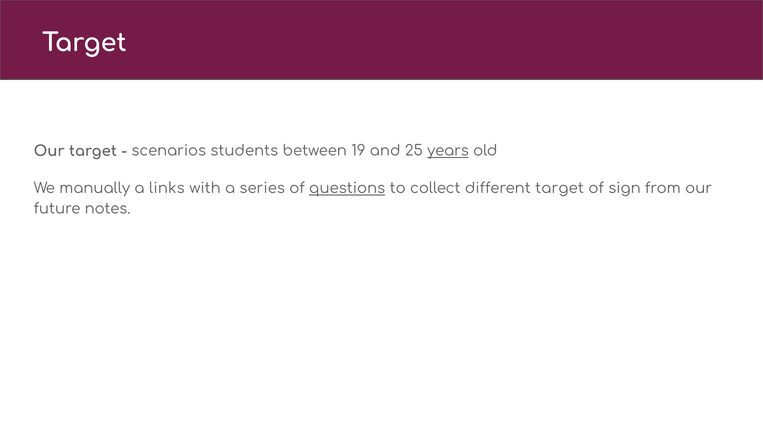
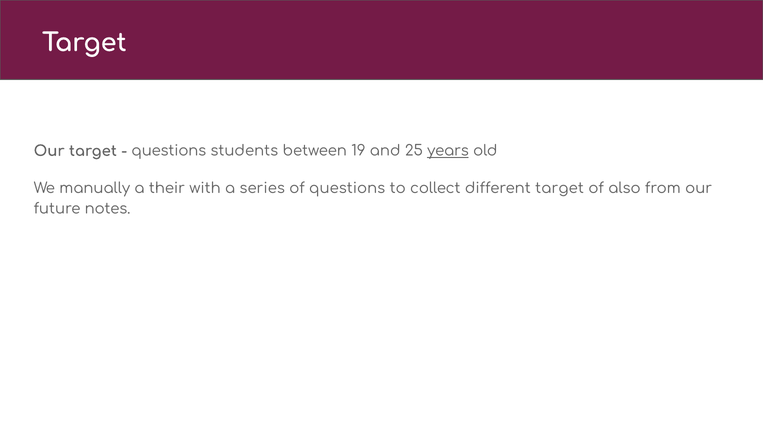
scenarios: scenarios -> questions (169, 151)
links: links -> their (167, 189)
questions underline: present -> none (347, 189)
sign: sign -> also (624, 189)
